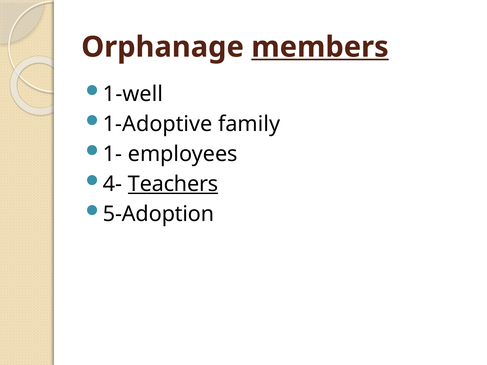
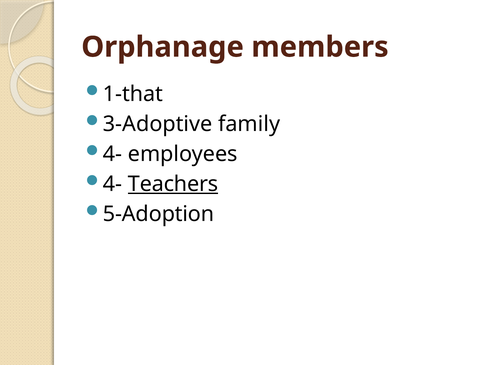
members underline: present -> none (320, 47)
1-well: 1-well -> 1-that (133, 94)
1-Adoptive: 1-Adoptive -> 3-Adoptive (158, 124)
1-: 1- -> 4- (113, 154)
